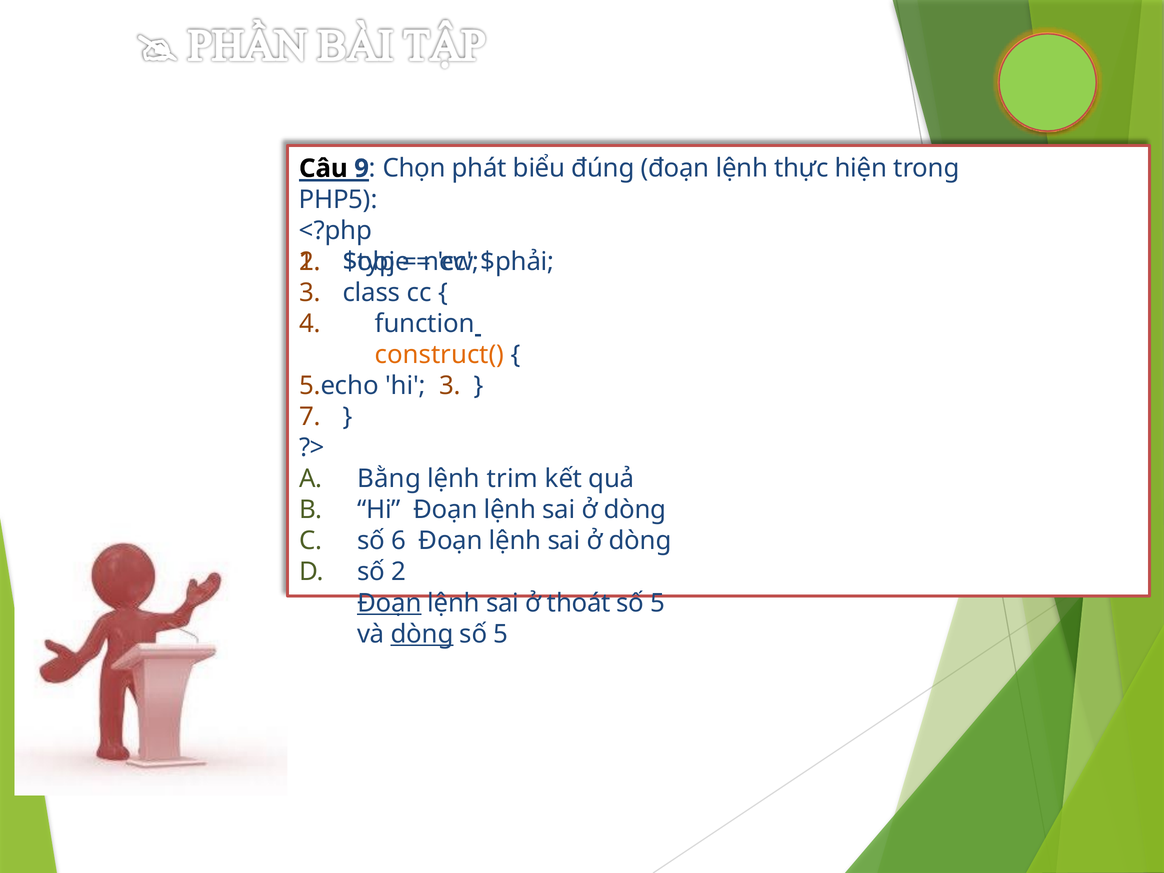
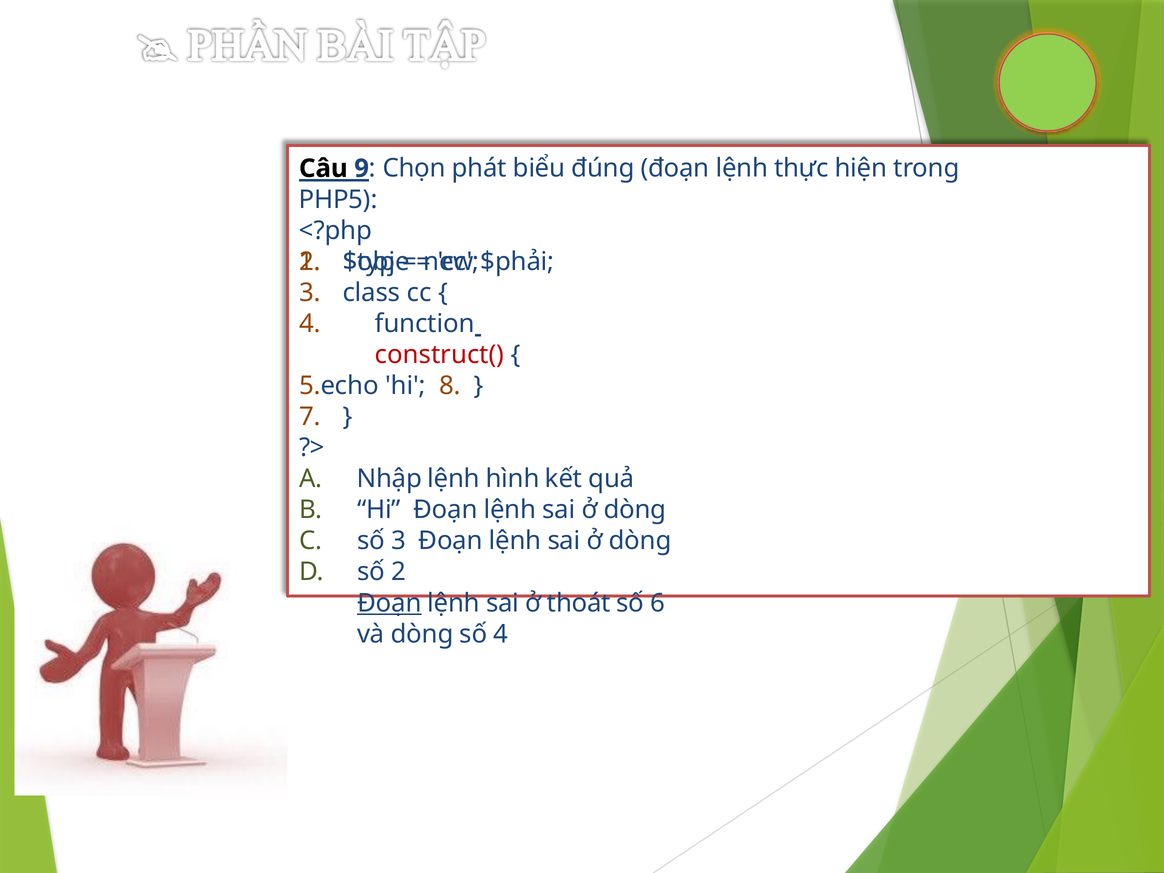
construct( colour: orange -> red (440, 355)
hi 3: 3 -> 8 (450, 386)
Bằng: Bằng -> Nhập (389, 479)
trim: trim -> hình (513, 479)
số 6: 6 -> 3 (398, 541)
5: 5 -> 6 (658, 603)
dòng underline: present -> none (422, 634)
5: 5 -> 4 (501, 634)
